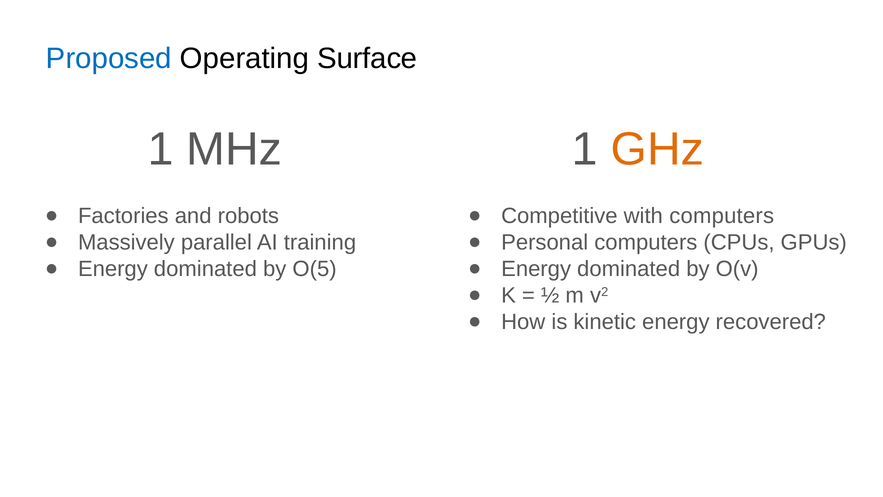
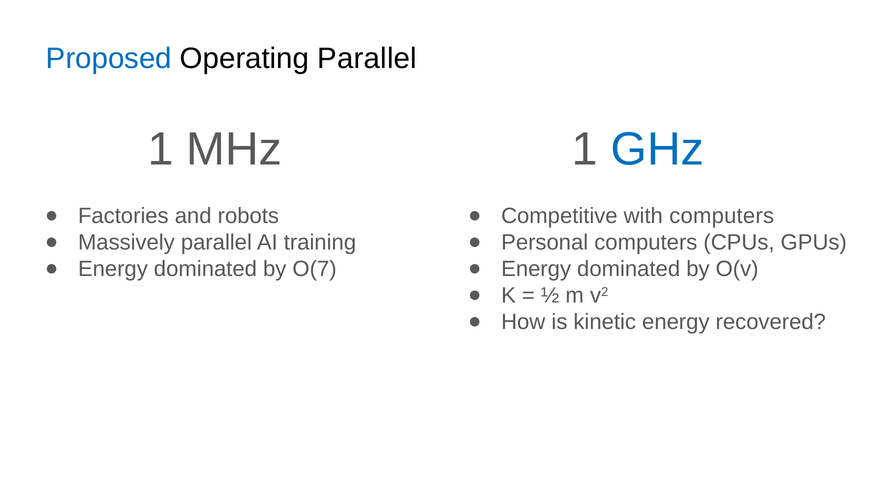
Operating Surface: Surface -> Parallel (367, 58)
GHz colour: orange -> blue (657, 149)
O(5: O(5 -> O(7 (315, 269)
